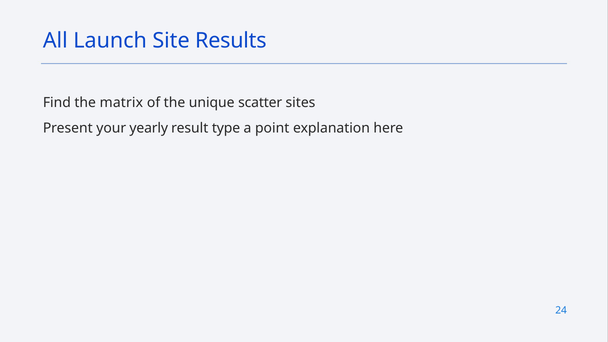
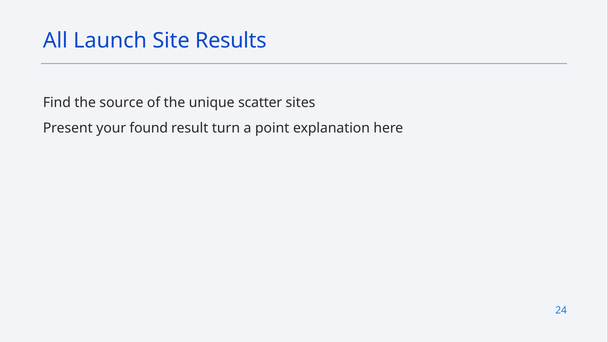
matrix: matrix -> source (121, 103)
yearly: yearly -> found (149, 128)
type: type -> turn (226, 128)
